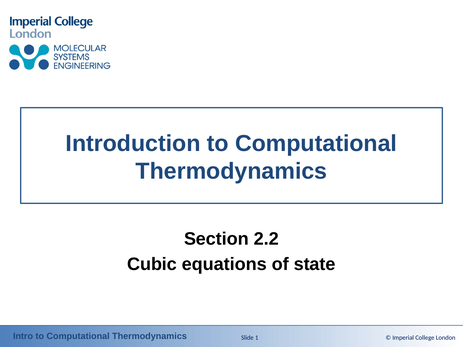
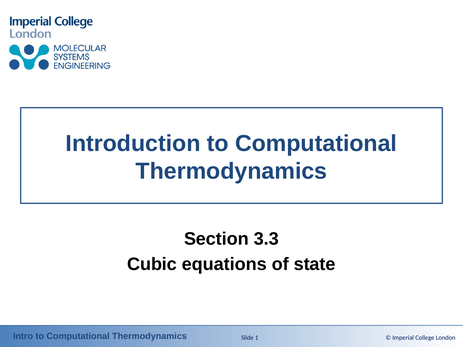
2.2: 2.2 -> 3.3 (266, 239)
